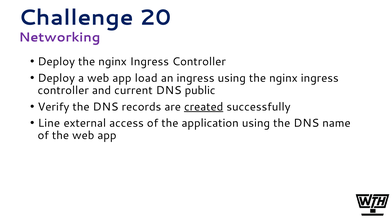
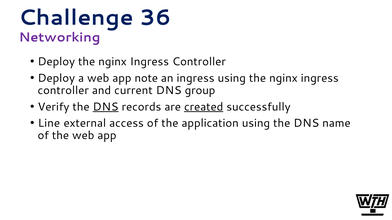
20: 20 -> 36 (155, 18)
load: load -> note (146, 78)
public: public -> group (200, 91)
DNS underline: none -> present (106, 107)
